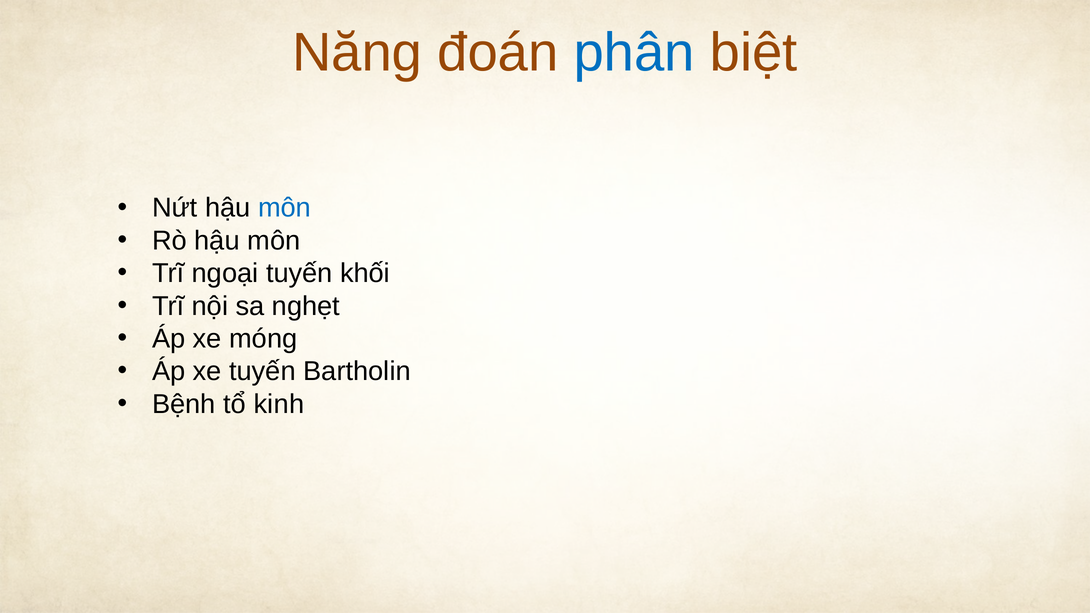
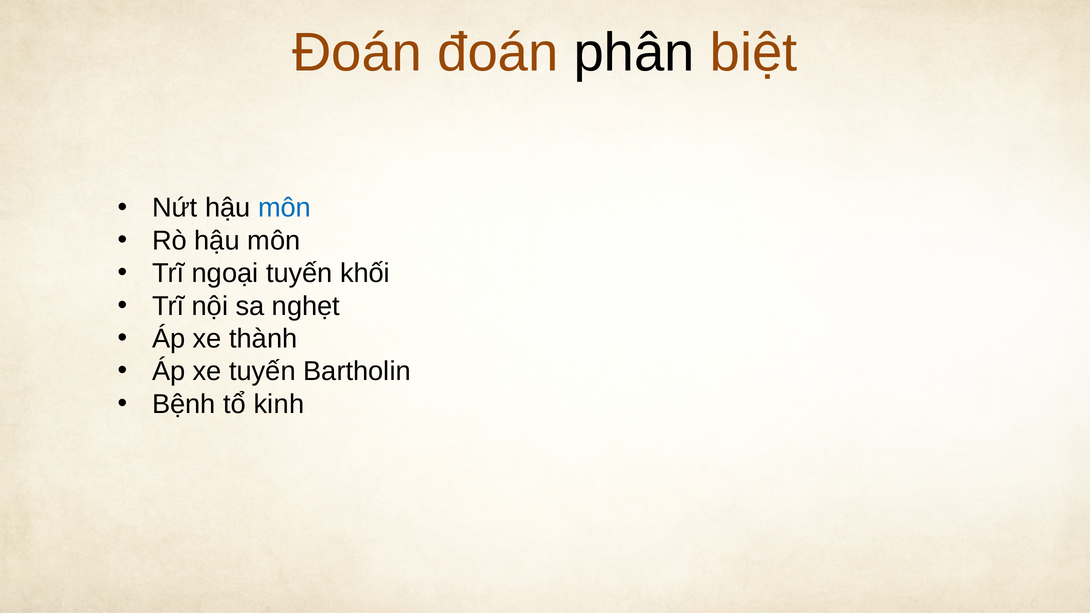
Năng: Năng -> Đoán (357, 53)
phân colour: blue -> black (634, 53)
móng: móng -> thành (263, 339)
